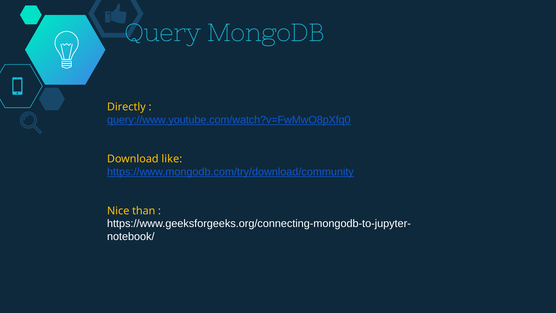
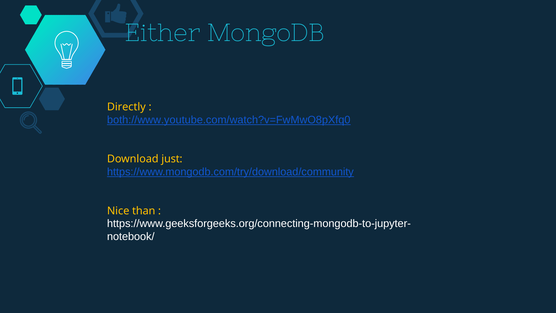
Query: Query -> Either (163, 33)
query://www.youtube.com/watch?v=FwMwO8pXfq0: query://www.youtube.com/watch?v=FwMwO8pXfq0 -> both://www.youtube.com/watch?v=FwMwO8pXfq0 (229, 120)
like: like -> just (172, 159)
